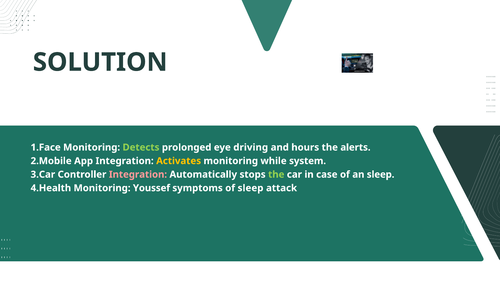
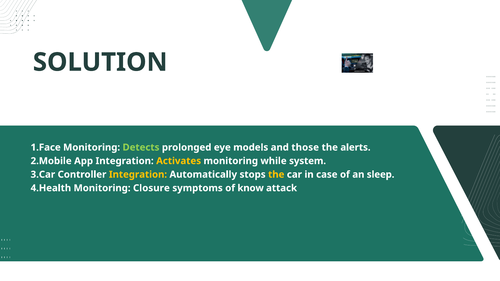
driving: driving -> models (251, 147)
hours: hours -> those (305, 147)
Integration colour: pink -> yellow (138, 175)
the colour: light green -> yellow (276, 175)
Youssef: Youssef -> Closure (151, 188)
of sleep: sleep -> know (251, 188)
